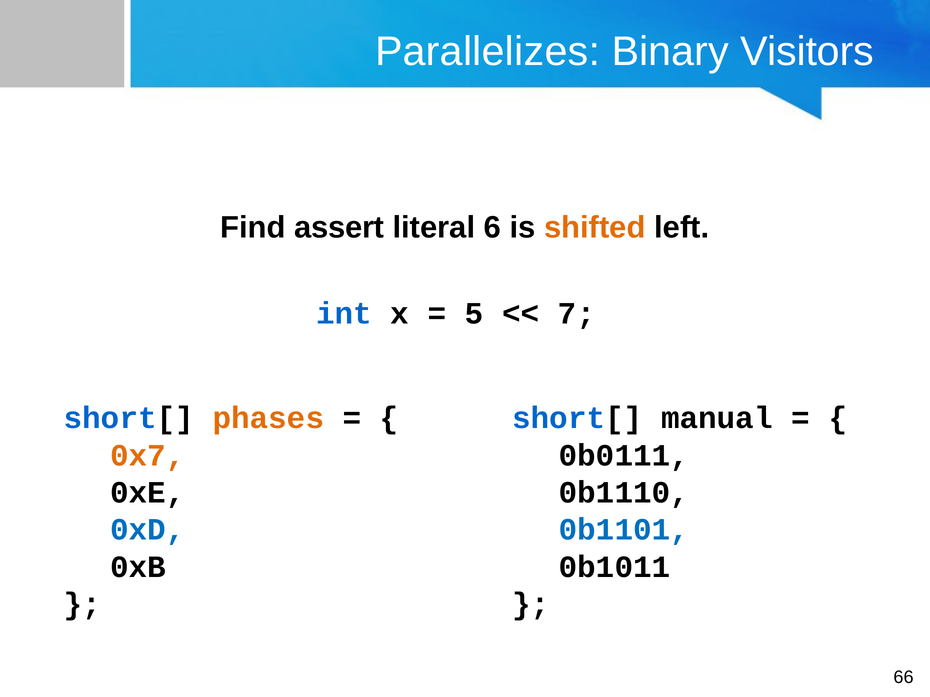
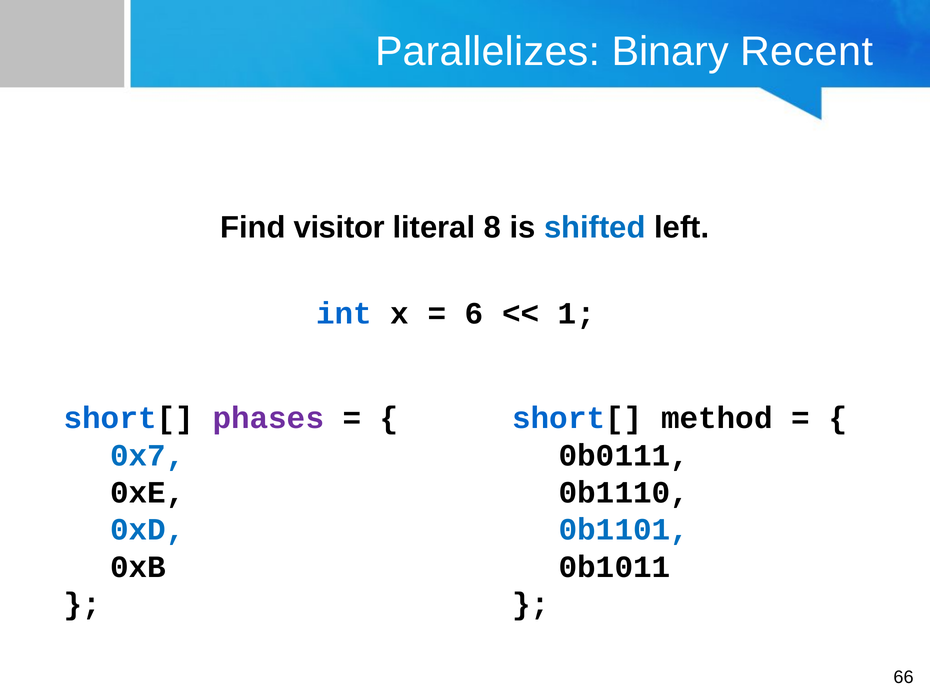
Visitors: Visitors -> Recent (807, 52)
assert: assert -> visitor (339, 228)
6: 6 -> 8 (492, 228)
shifted colour: orange -> blue (595, 228)
5: 5 -> 6 (474, 314)
7: 7 -> 1 (577, 314)
phases colour: orange -> purple (268, 418)
manual: manual -> method (717, 418)
0x7 colour: orange -> blue (147, 456)
